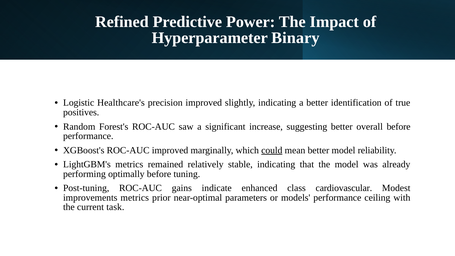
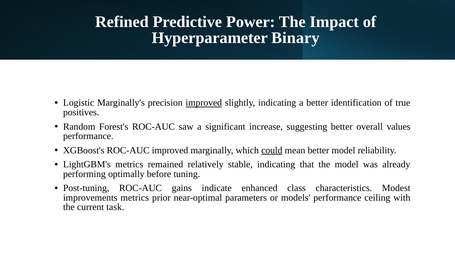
Healthcare's: Healthcare's -> Marginally's (121, 103)
improved underline: none -> present (204, 103)
overall before: before -> values (399, 127)
cardiovascular: cardiovascular -> characteristics (344, 188)
